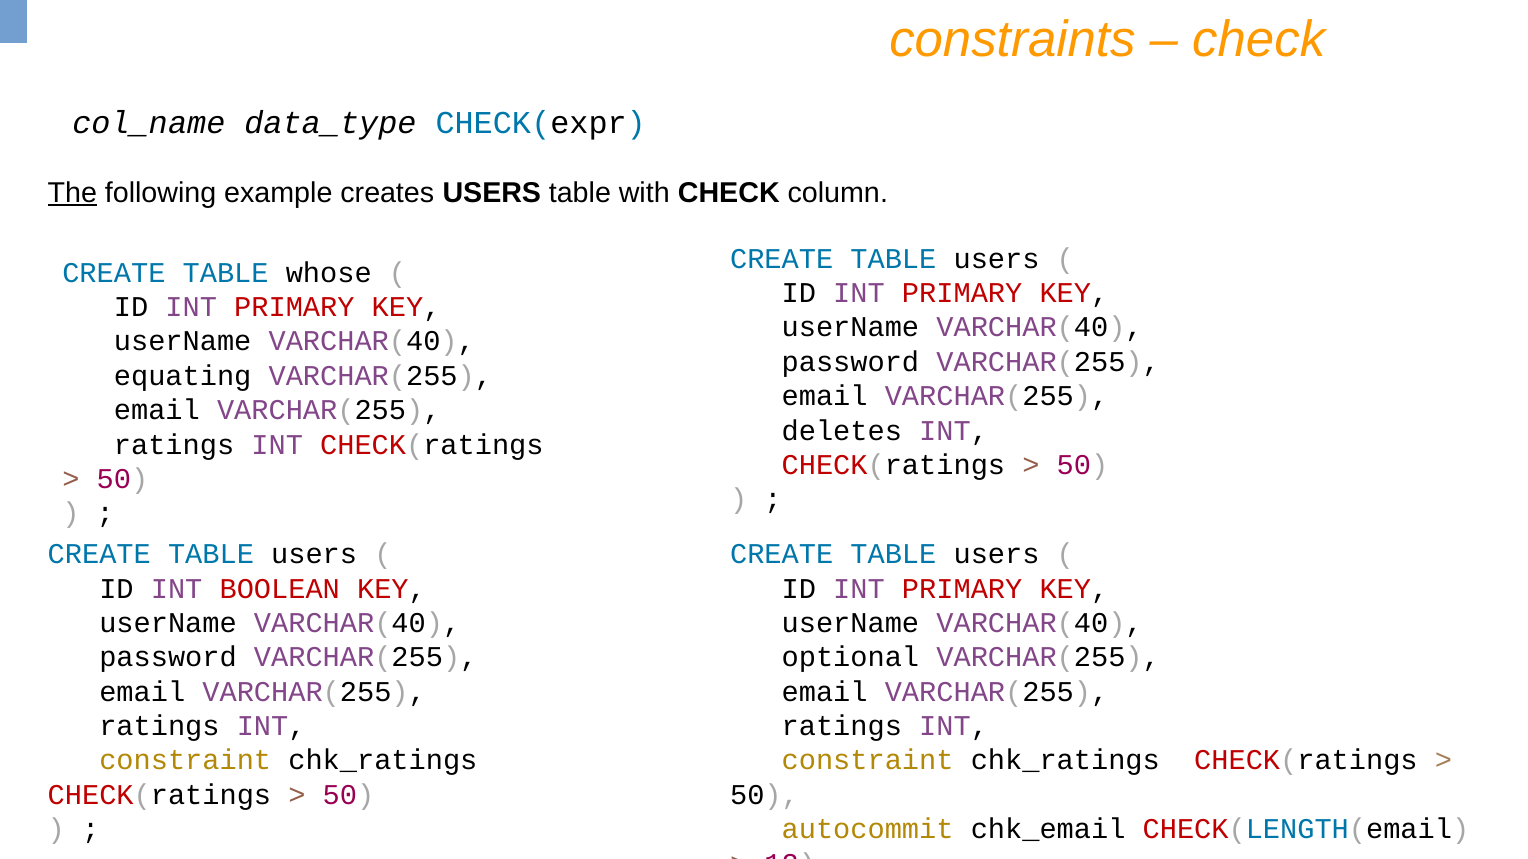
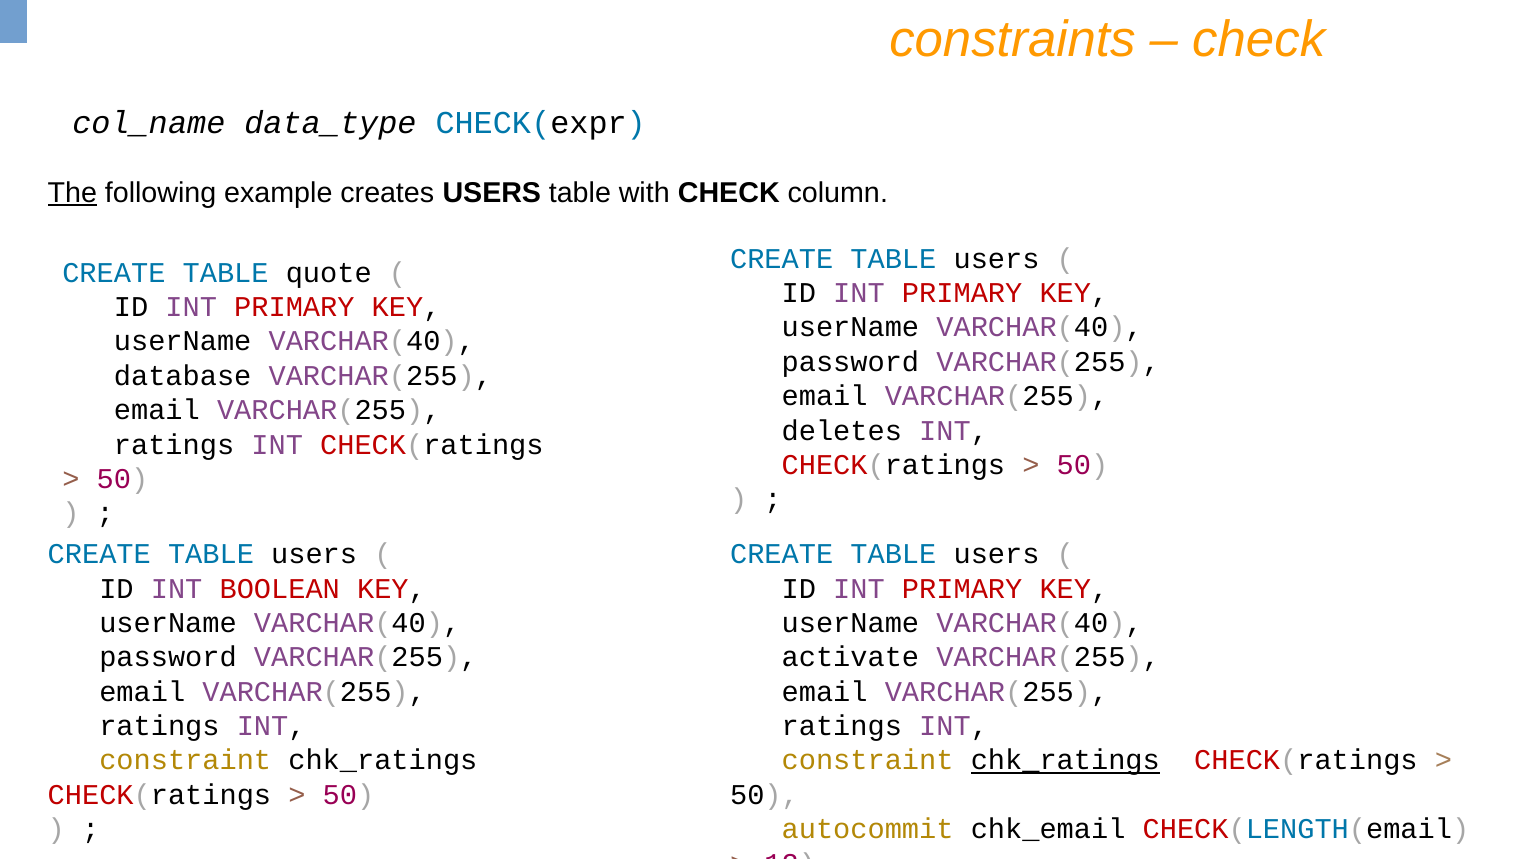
whose: whose -> quote (329, 273)
equating: equating -> database (183, 376)
optional: optional -> activate (850, 658)
chk_ratings underline: none -> present (1065, 761)
